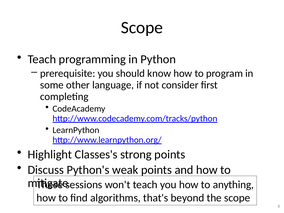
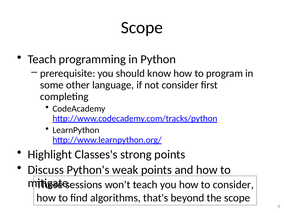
to anything: anything -> consider (233, 185)
